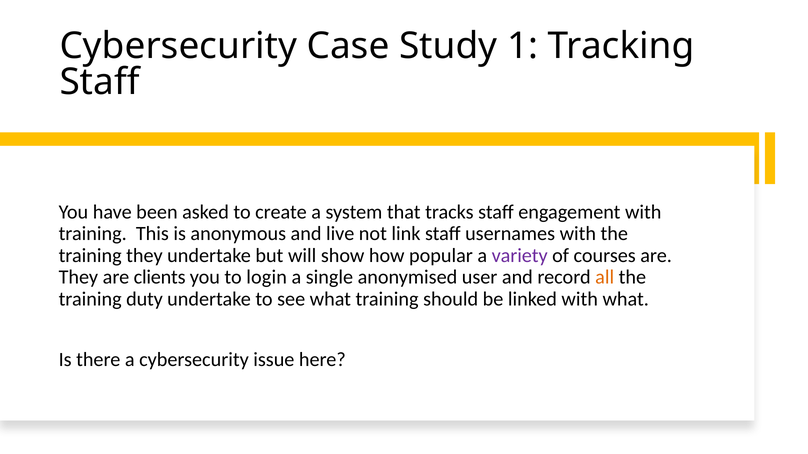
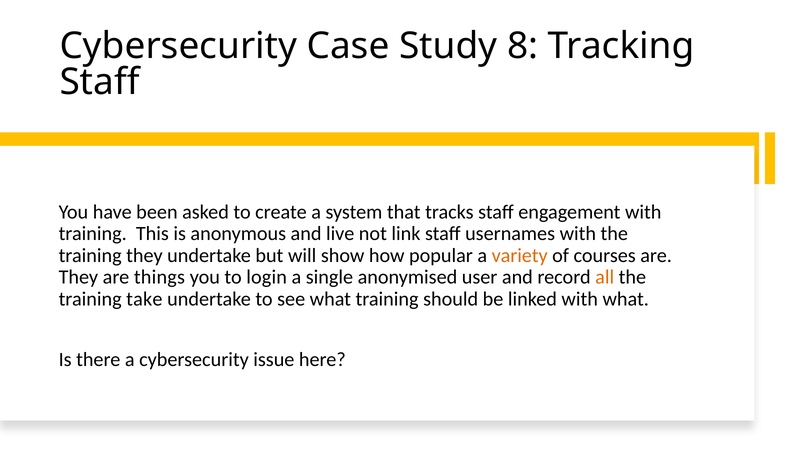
1: 1 -> 8 (523, 46)
variety colour: purple -> orange (520, 256)
clients: clients -> things (159, 278)
duty: duty -> take (144, 299)
